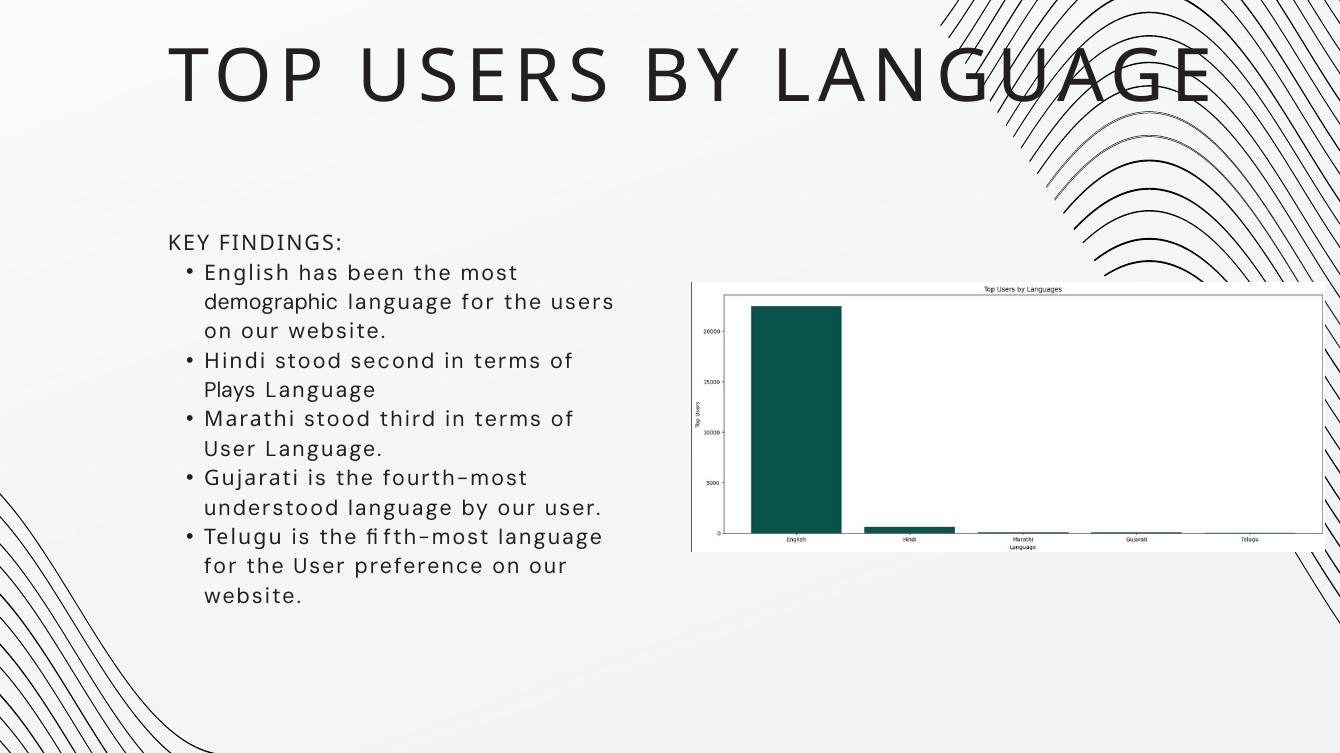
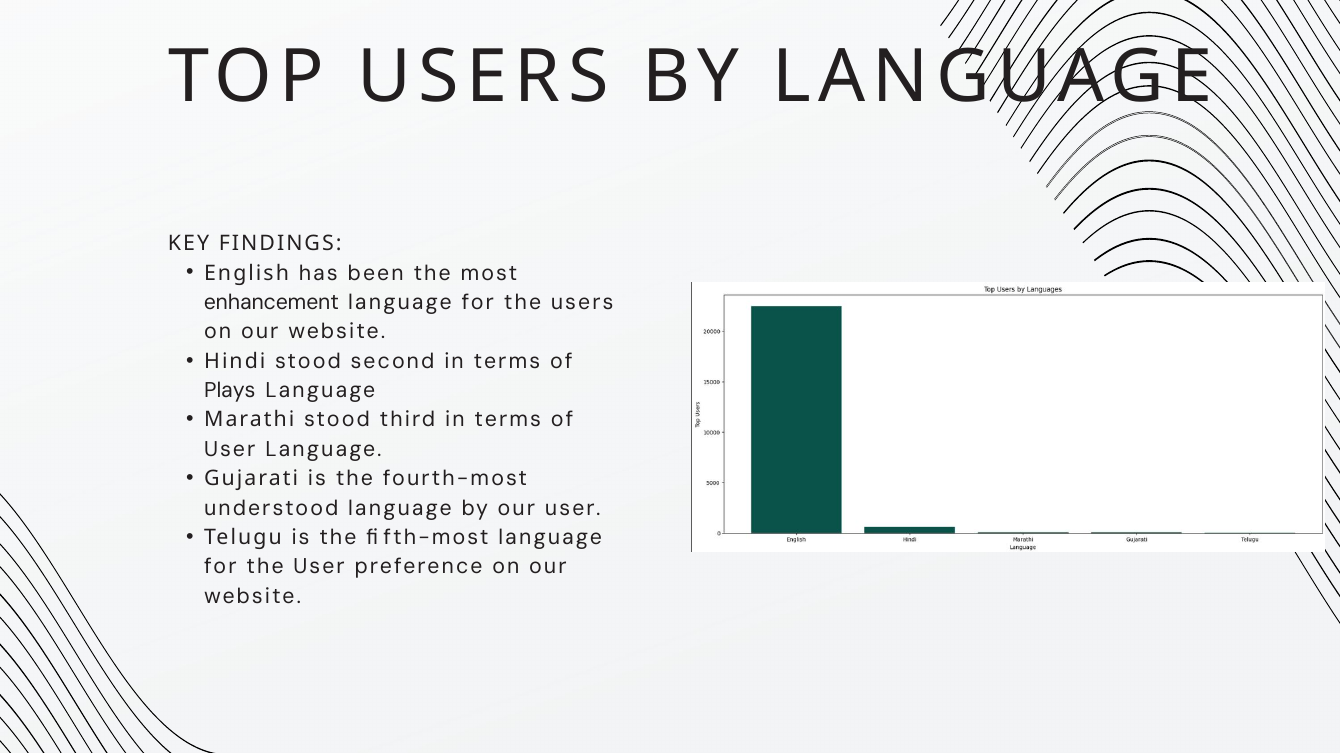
demographic: demographic -> enhancement (271, 303)
